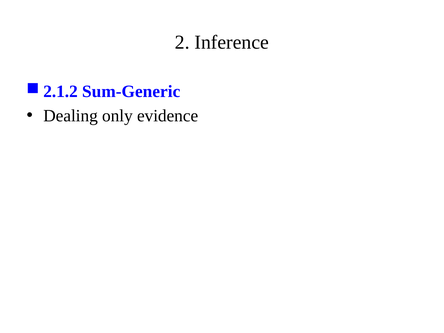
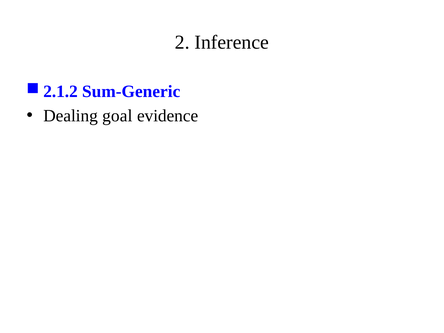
only: only -> goal (117, 116)
